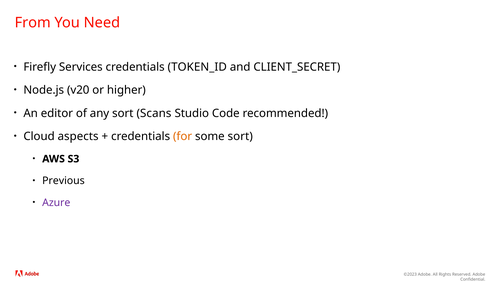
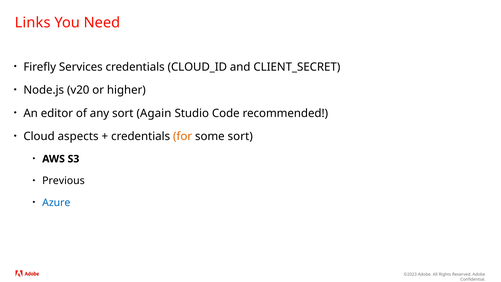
From: From -> Links (33, 23)
TOKEN_ID: TOKEN_ID -> CLOUD_ID (197, 67)
Scans: Scans -> Again (154, 113)
Azure colour: purple -> blue (56, 203)
